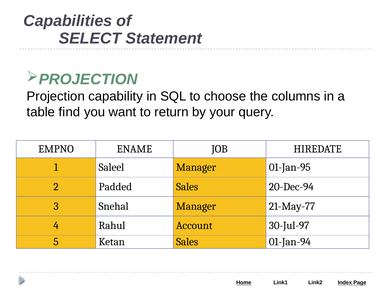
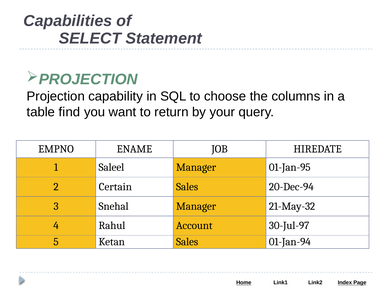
Padded: Padded -> Certain (115, 187)
21-May-77: 21-May-77 -> 21-May-32 (292, 206)
